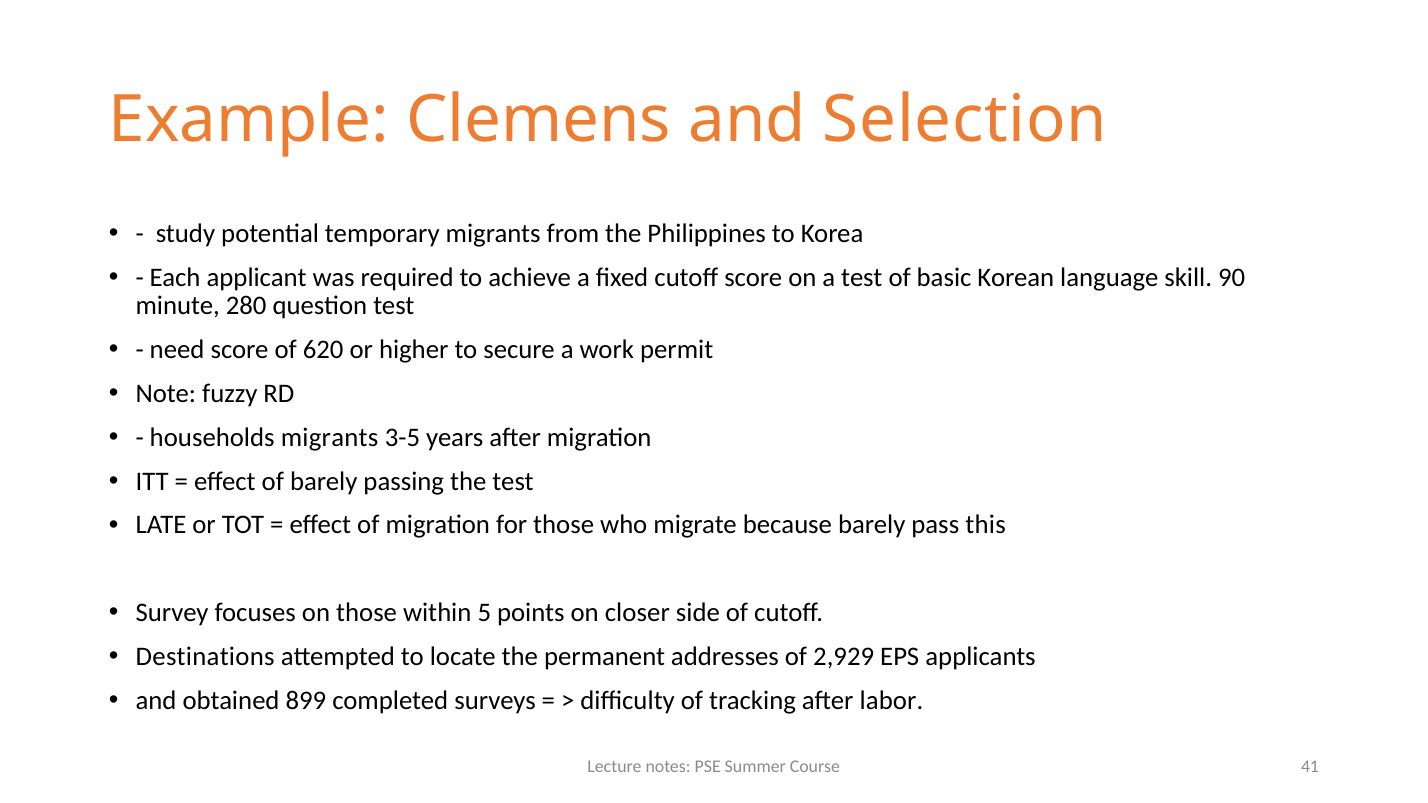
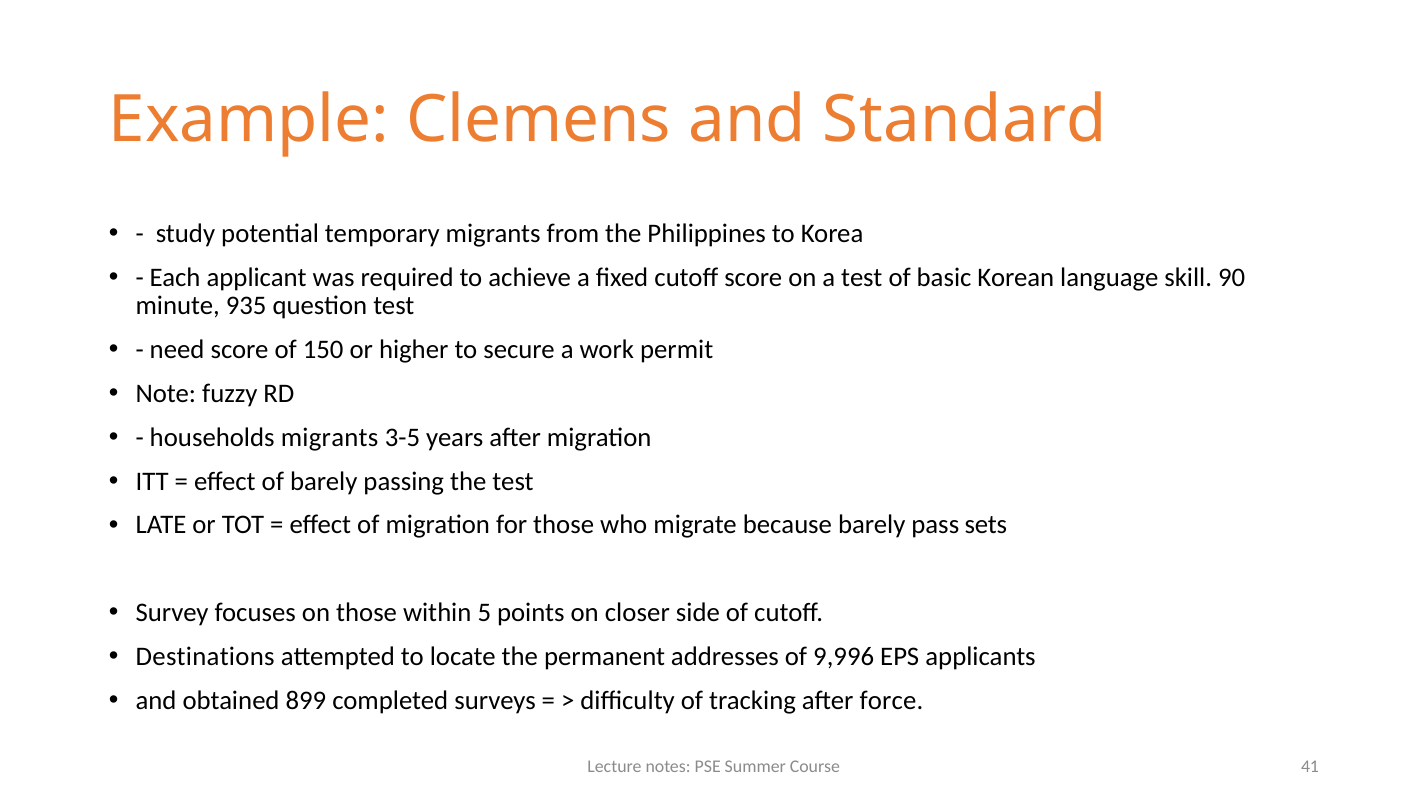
Selection: Selection -> Standard (965, 120)
280: 280 -> 935 (246, 306)
620: 620 -> 150 (323, 350)
this: this -> sets (986, 525)
2,929: 2,929 -> 9,996 (844, 657)
labor: labor -> force (891, 700)
